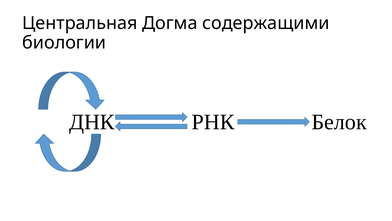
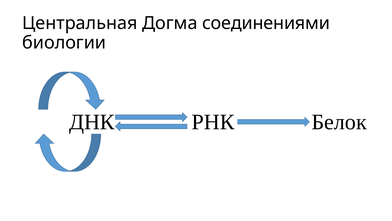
содержащими: содержащими -> соединениями (266, 23)
